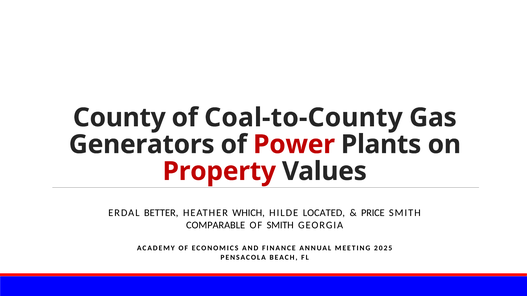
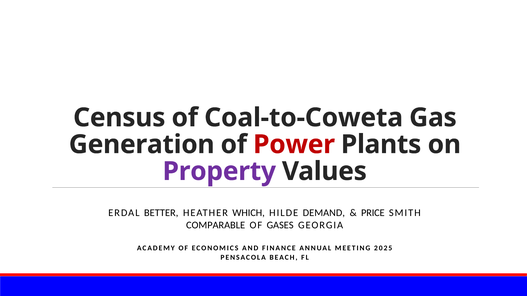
County: County -> Census (119, 118)
Coal-to-County: Coal-to-County -> Coal-to-Coweta (304, 118)
Generators: Generators -> Generation (142, 145)
Property colour: red -> purple (219, 172)
LOCATED: LOCATED -> DEMAND (324, 213)
OF SMITH: SMITH -> GASES (280, 225)
